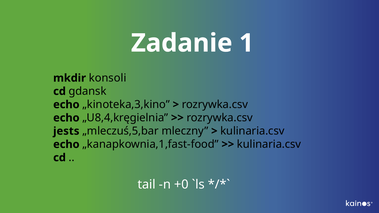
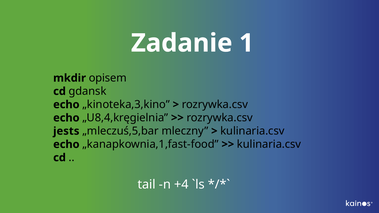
konsoli: konsoli -> opisem (108, 78)
+0: +0 -> +4 (181, 185)
